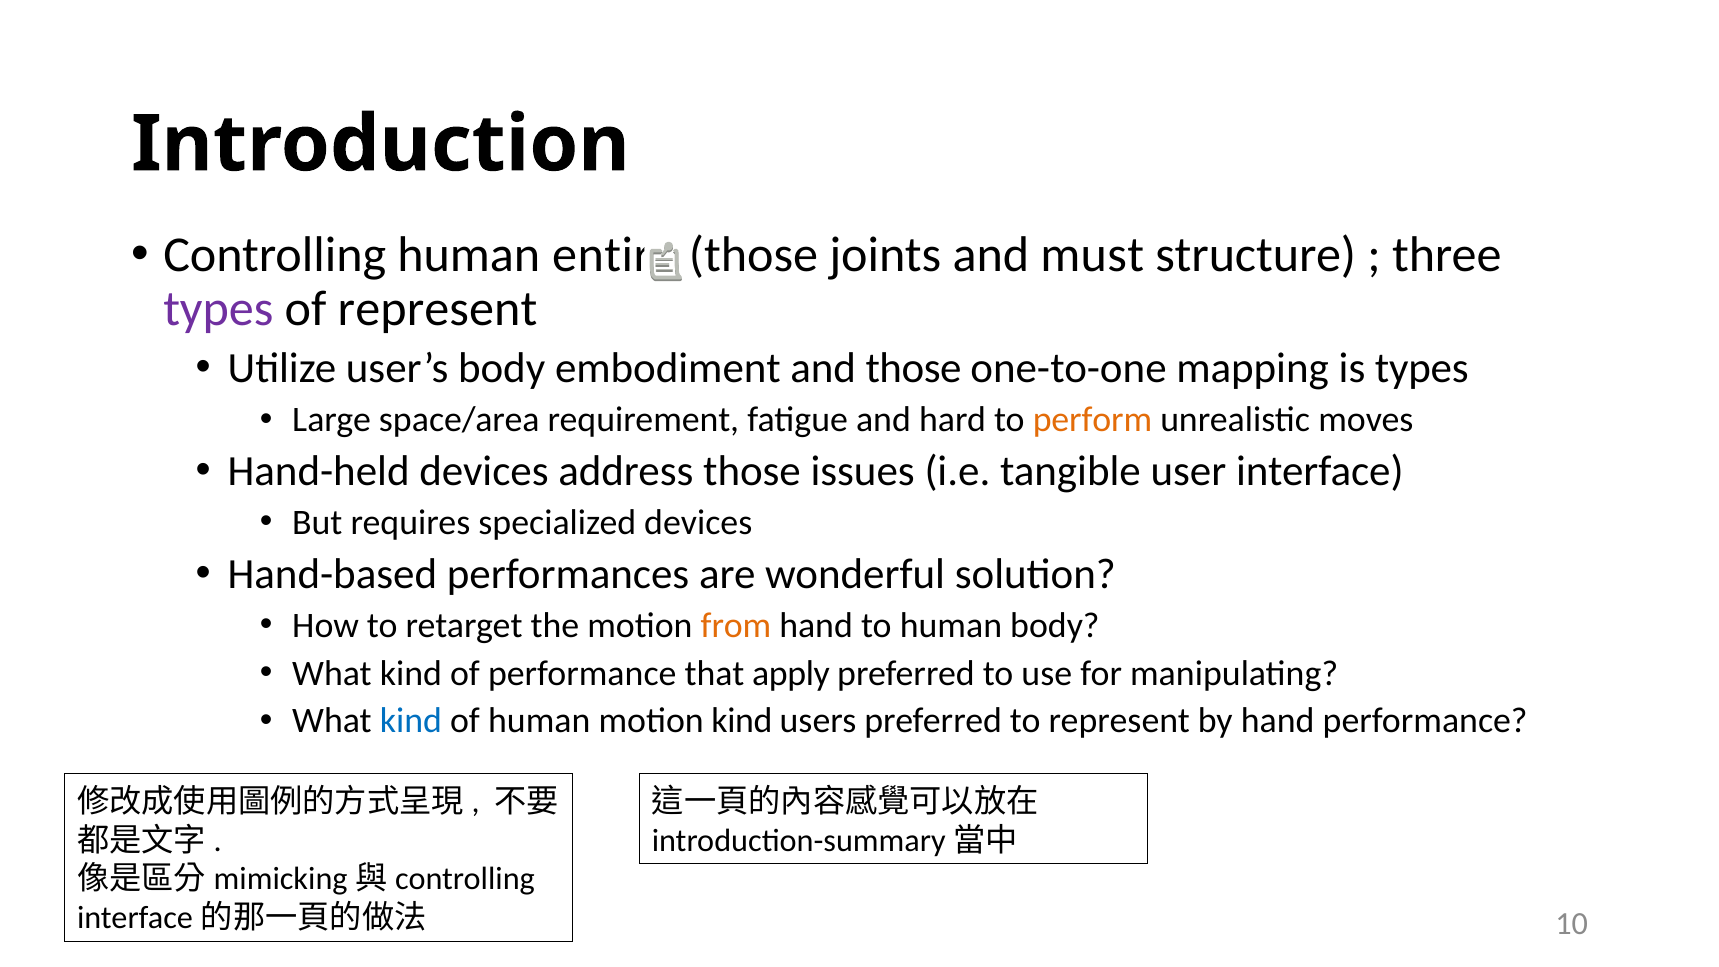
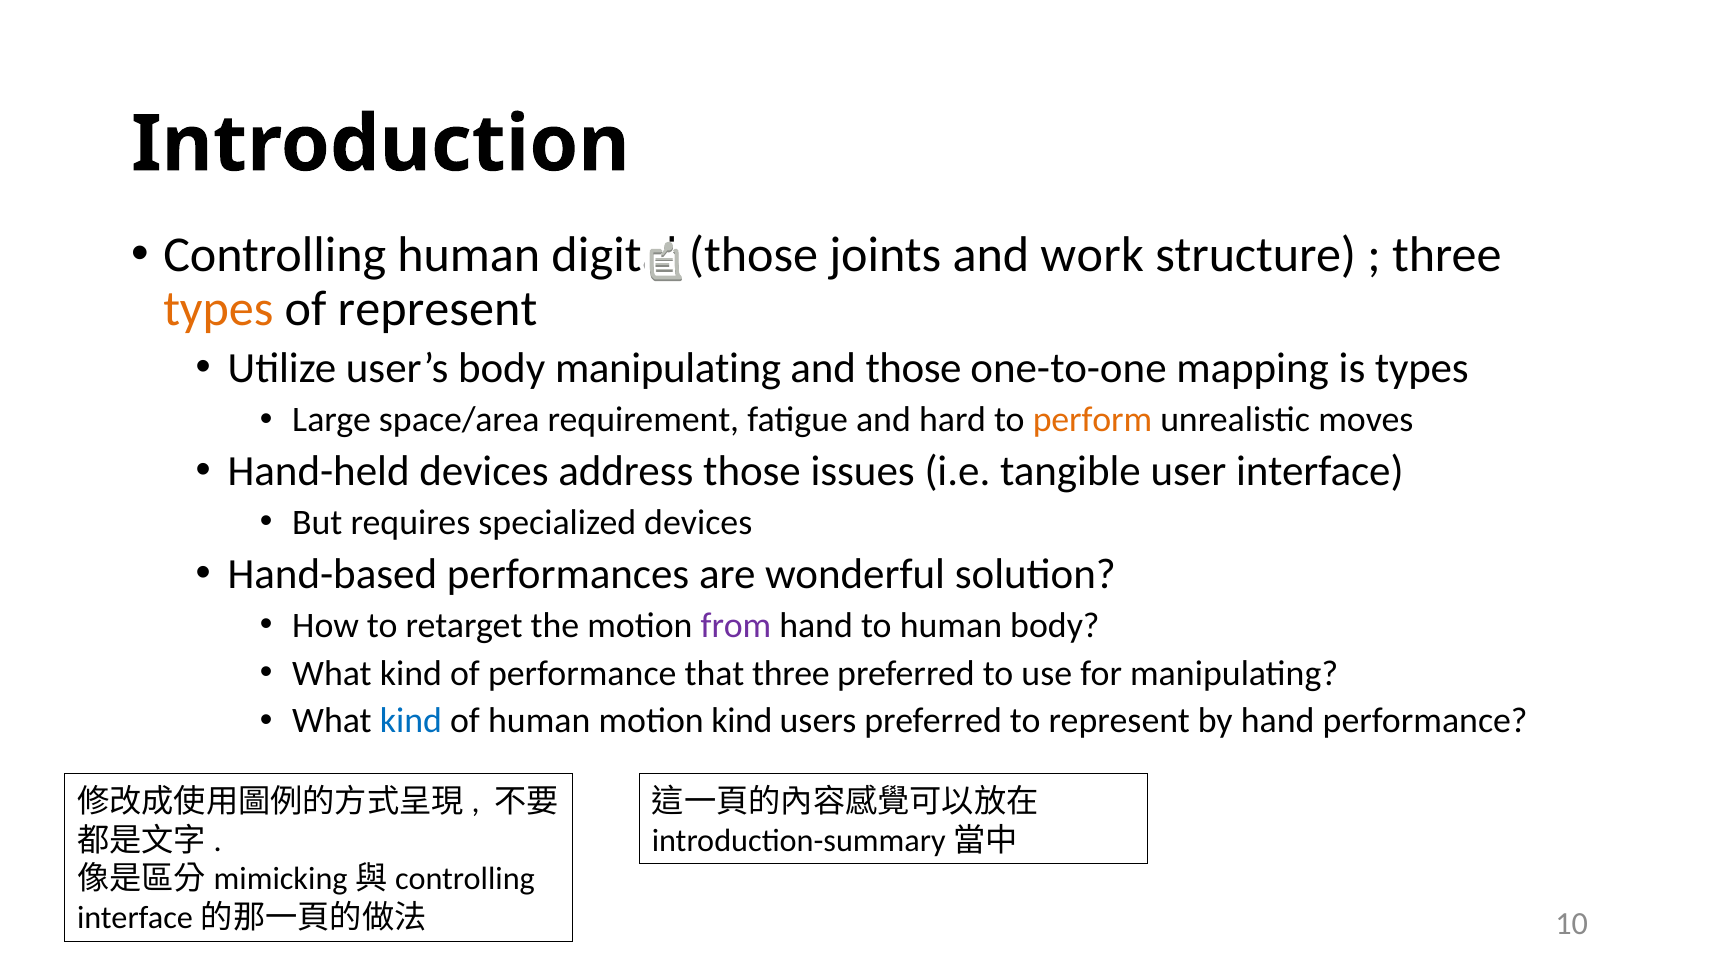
entire: entire -> digital (614, 255)
must: must -> work (1092, 255)
types colour: purple -> orange (218, 309)
body embodiment: embodiment -> manipulating (668, 368)
from colour: orange -> purple (736, 626)
that apply: apply -> three (791, 673)
